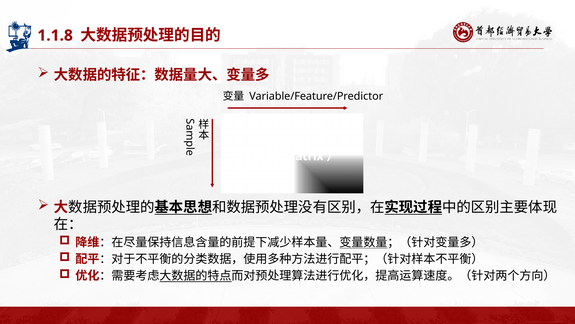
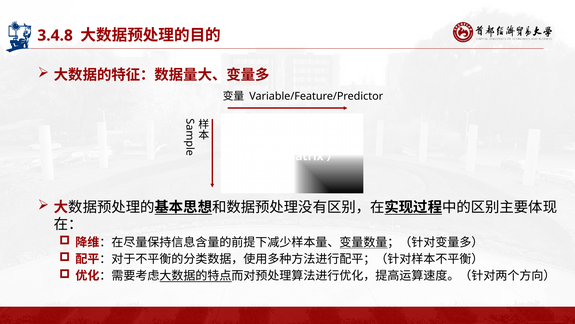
1.1.8: 1.1.8 -> 3.4.8 (55, 35)
